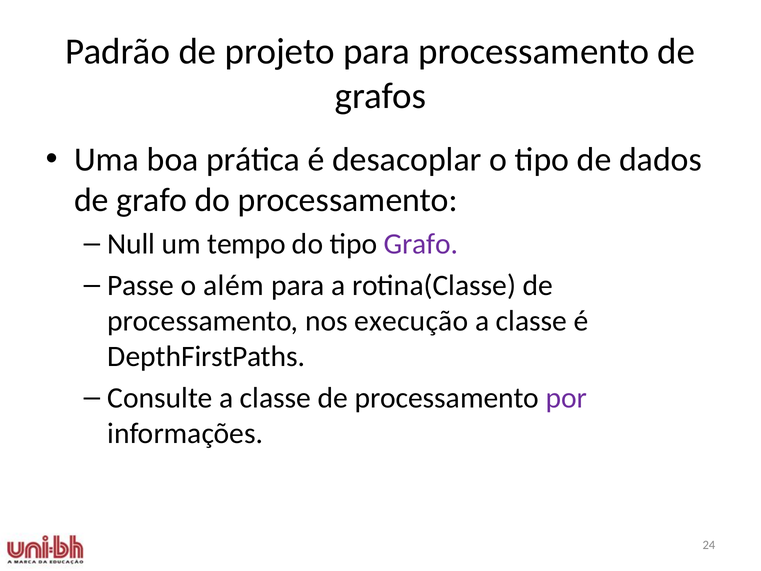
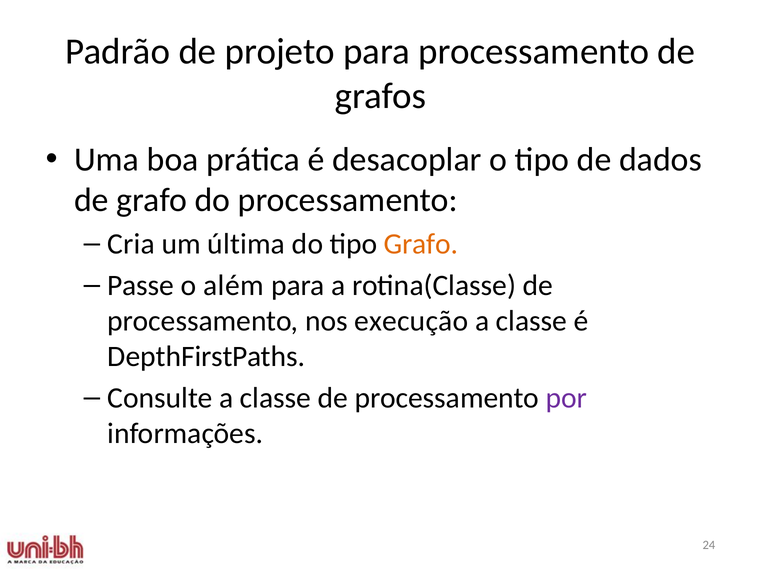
Null: Null -> Cria (131, 244)
tempo: tempo -> última (246, 244)
Grafo colour: purple -> orange (421, 244)
